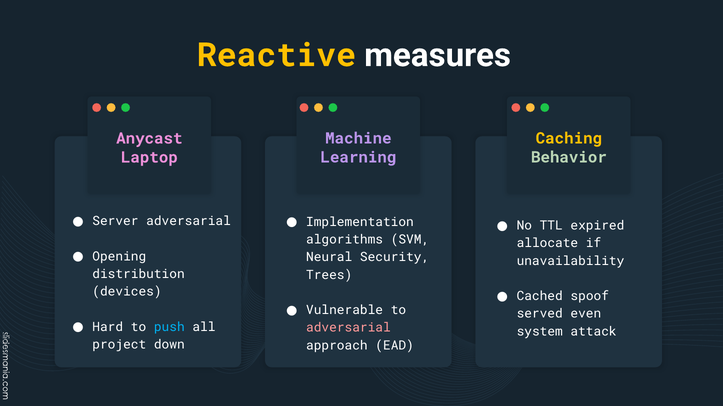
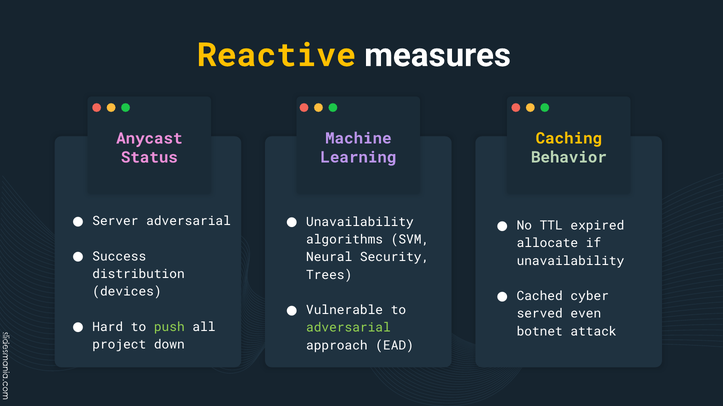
Laptop: Laptop -> Status (149, 158)
Implementation: Implementation -> Unavailability (360, 222)
Opening: Opening -> Success (119, 257)
spoof: spoof -> cyber (590, 297)
push colour: light blue -> light green (169, 327)
adversarial colour: pink -> light green (348, 328)
system: system -> botnet (540, 332)
